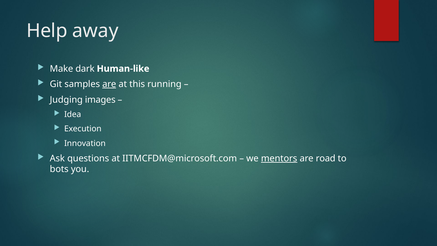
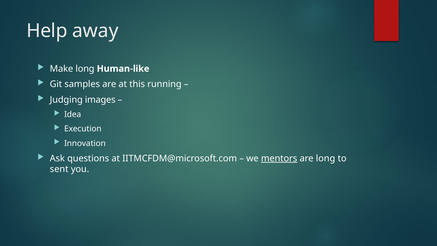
Make dark: dark -> long (85, 69)
are underline: present -> none (109, 84)
are road: road -> long (326, 158)
bots: bots -> sent (59, 169)
